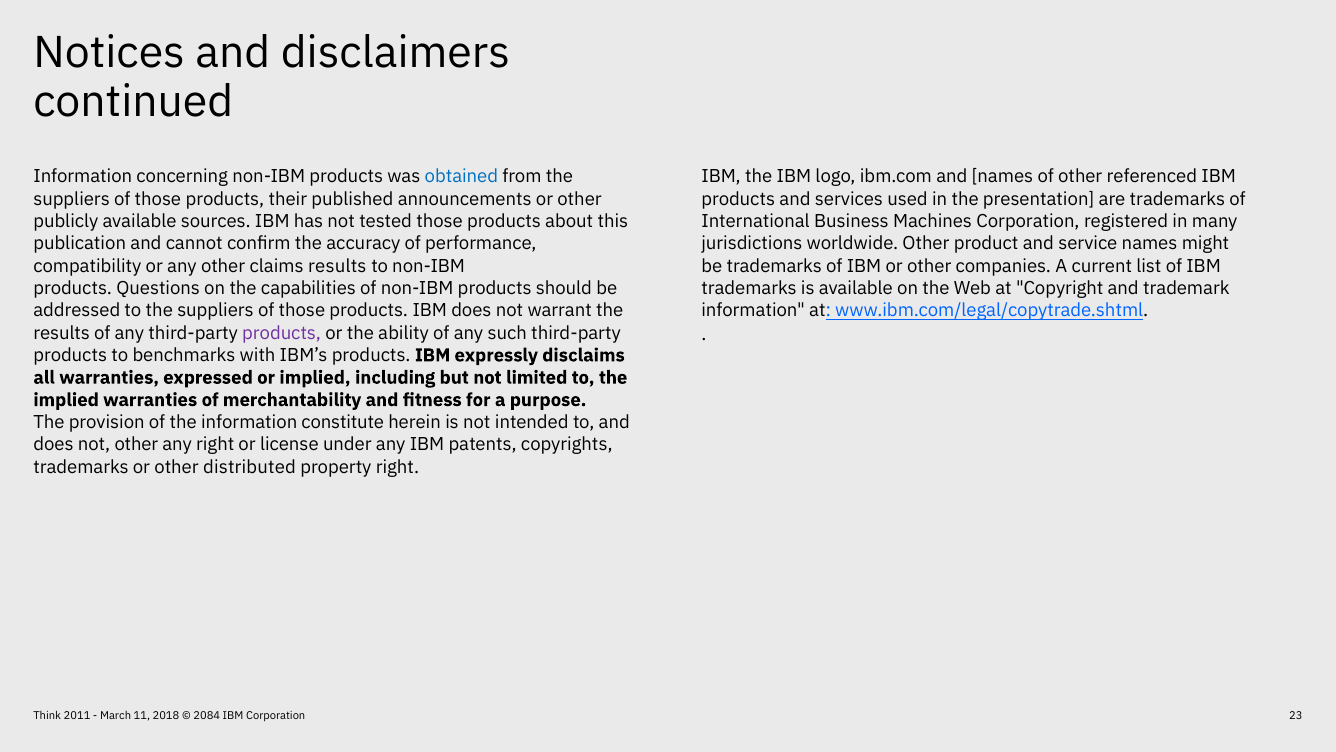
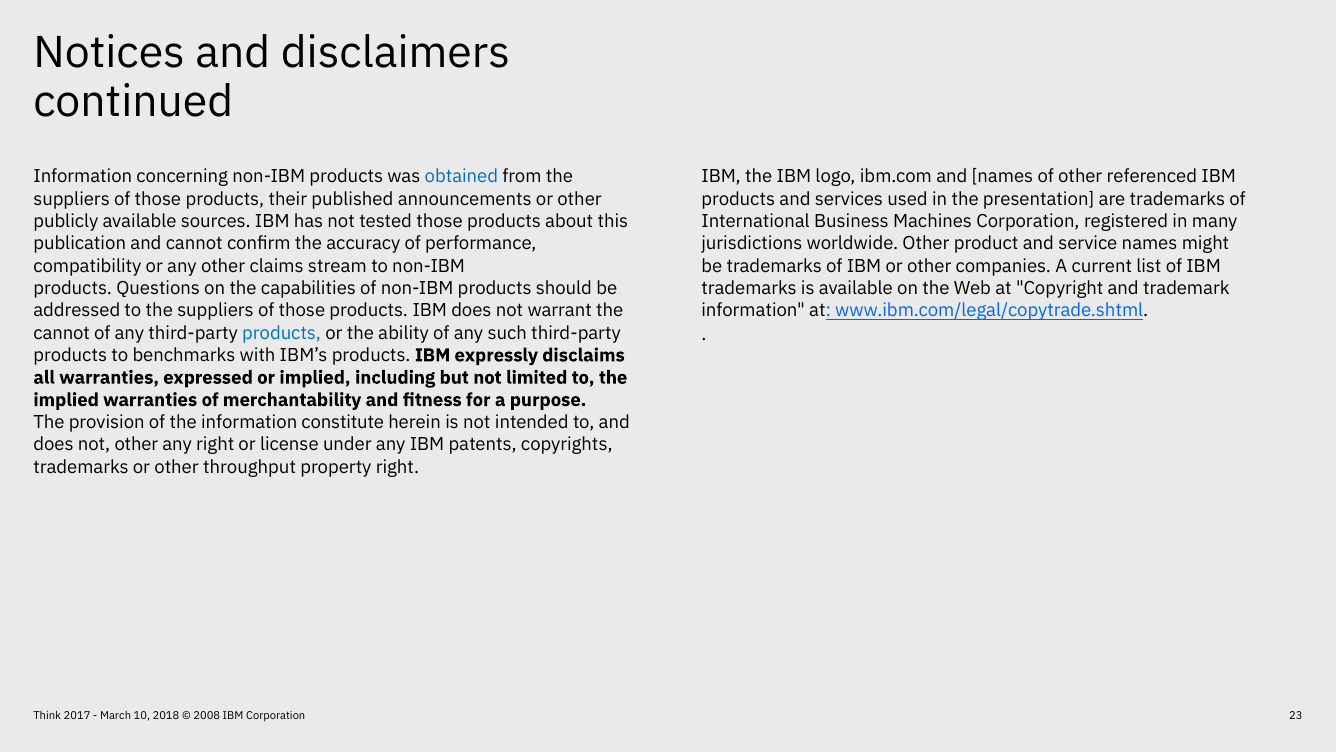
claims results: results -> stream (337, 266)
results: results -> cannot (62, 333)
products colour: purple -> blue (282, 333)
distributed: distributed -> throughput (250, 467)
2011: 2011 -> 2017 (77, 715)
11: 11 -> 10 (142, 715)
2084: 2084 -> 2008 (207, 715)
